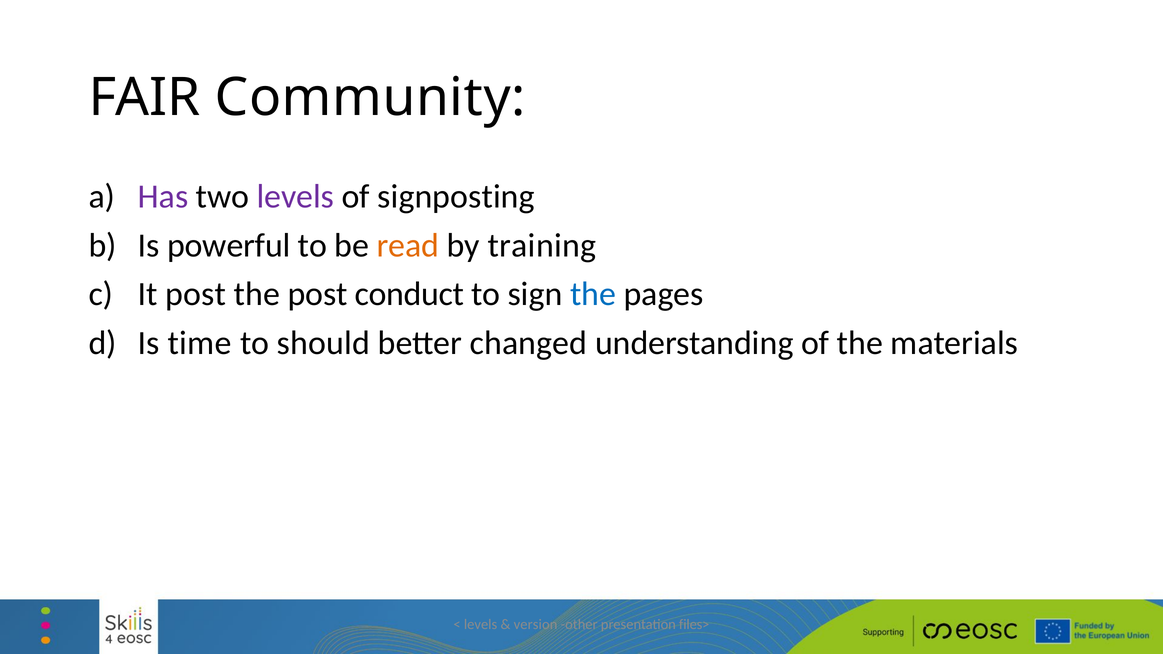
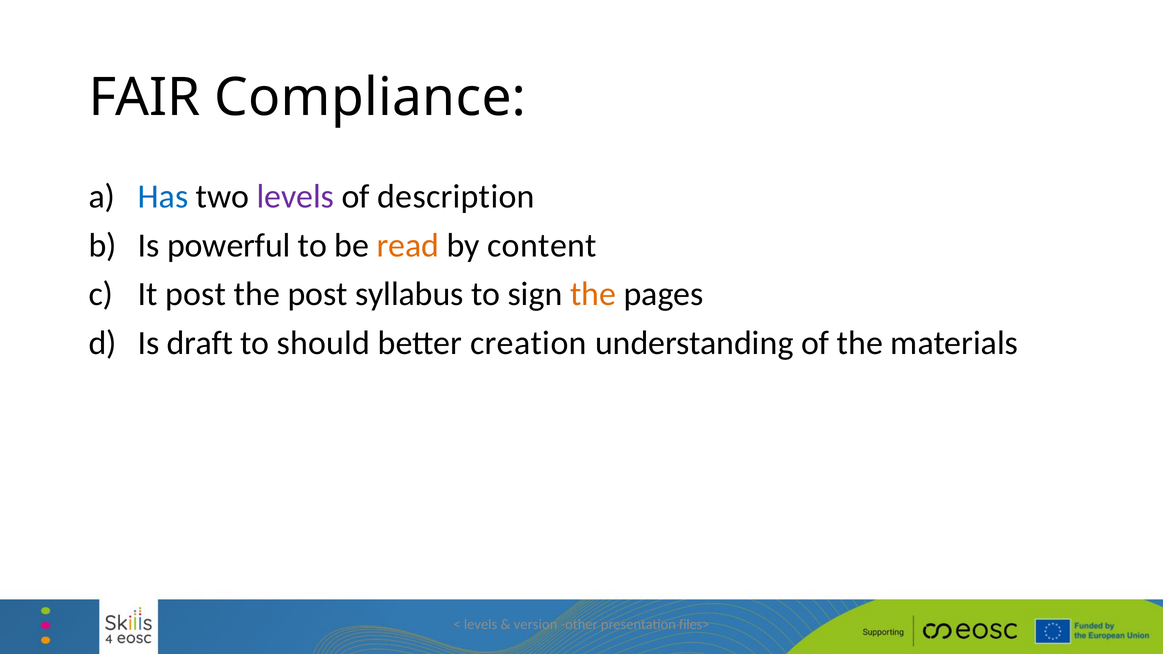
Community: Community -> Compliance (370, 98)
Has colour: purple -> blue (163, 197)
signposting: signposting -> description (456, 197)
training: training -> content (542, 245)
conduct: conduct -> syllabus (409, 294)
the colour: blue -> orange (593, 294)
time: time -> draft (200, 343)
changed: changed -> creation (528, 343)
